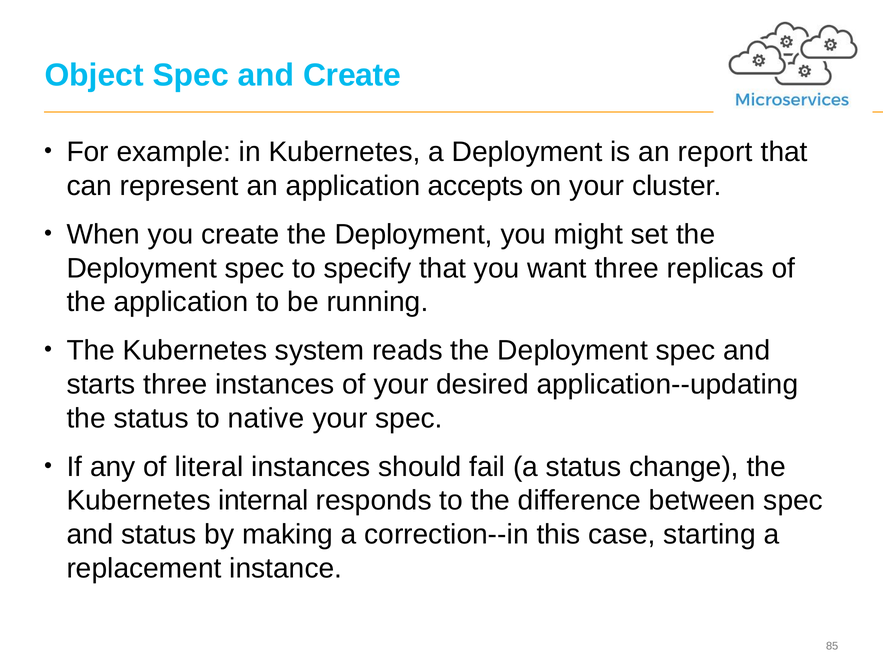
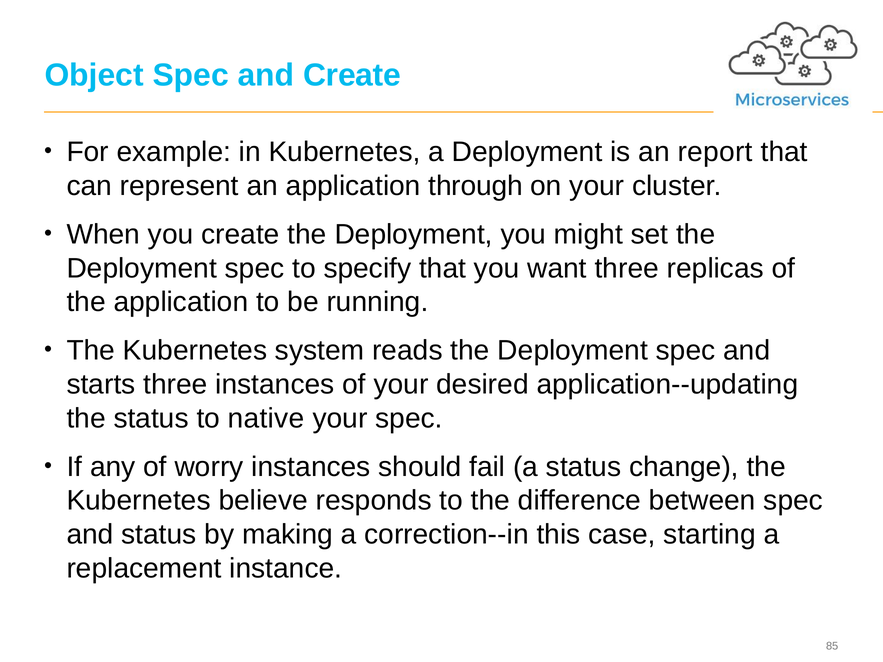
accepts: accepts -> through (476, 186)
literal: literal -> worry (209, 467)
internal: internal -> believe (263, 501)
